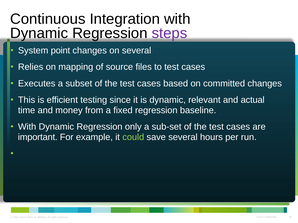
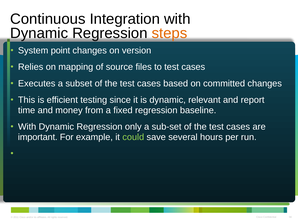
steps colour: purple -> orange (169, 33)
on several: several -> version (137, 51)
actual: actual -> report (253, 100)
